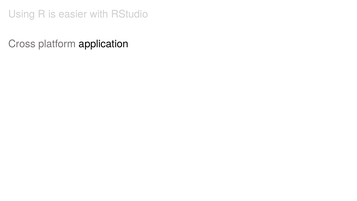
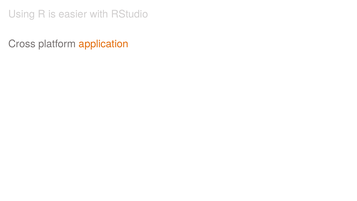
application colour: black -> orange (104, 44)
